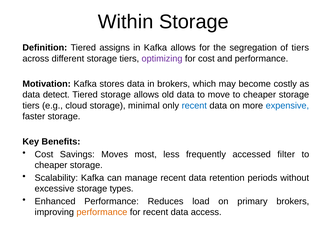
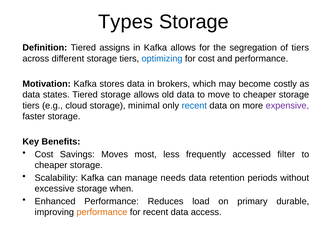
Within: Within -> Types (126, 22)
optimizing colour: purple -> blue (162, 59)
detect: detect -> states (56, 95)
expensive colour: blue -> purple (287, 106)
manage recent: recent -> needs (173, 178)
types: types -> when (122, 189)
primary brokers: brokers -> durable (293, 202)
